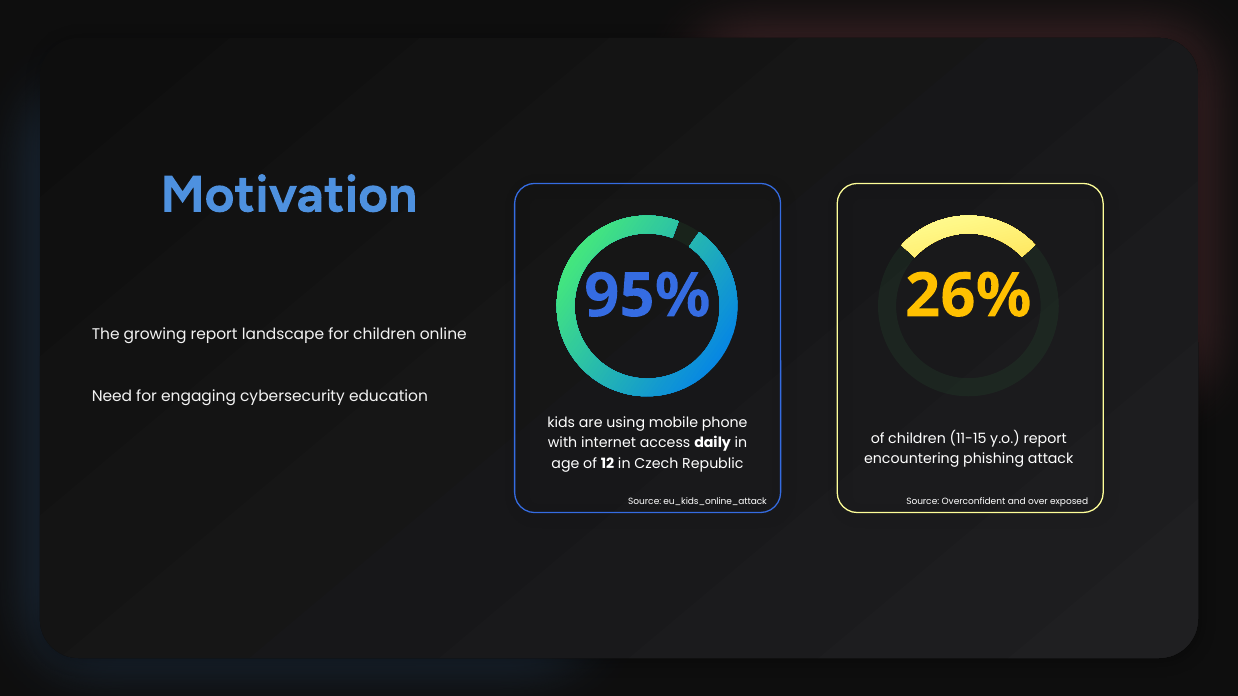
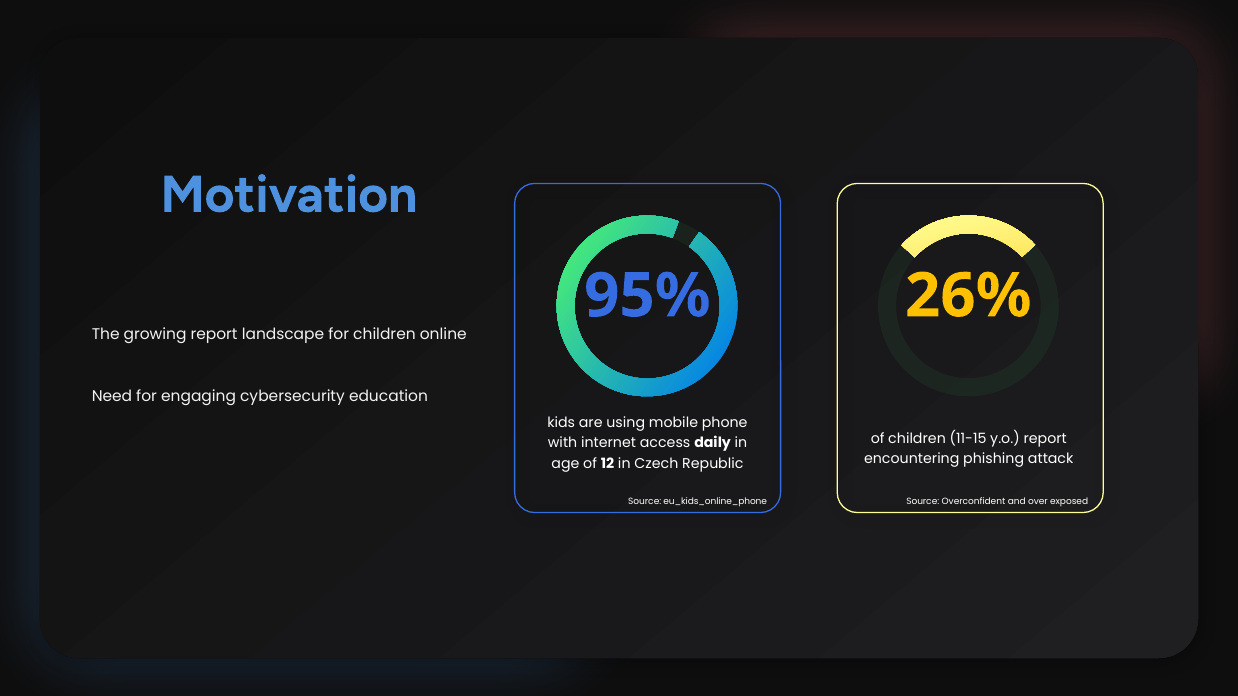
eu_kids_online_attack: eu_kids_online_attack -> eu_kids_online_phone (715, 502)
